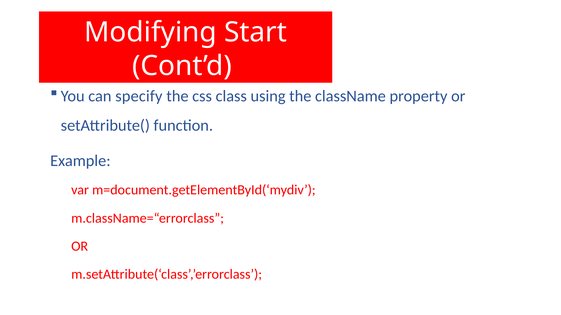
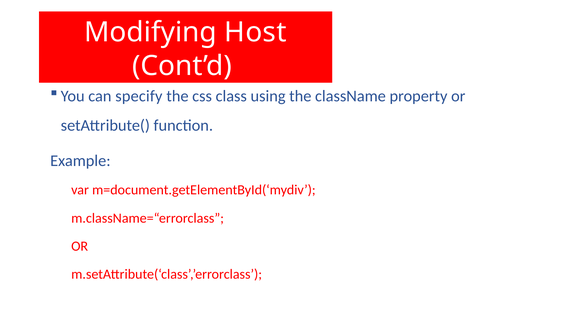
Start: Start -> Host (255, 32)
